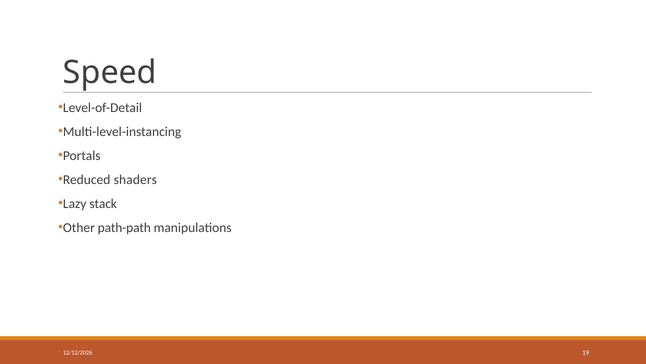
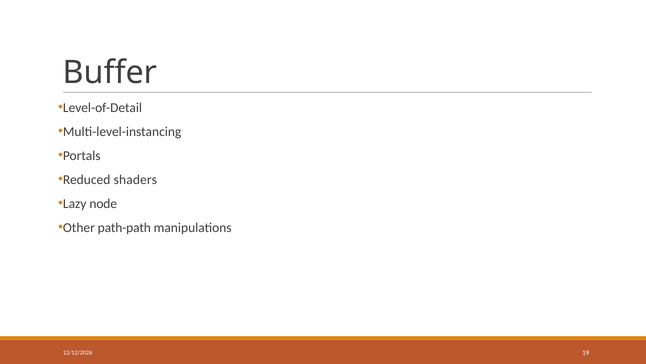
Speed: Speed -> Buffer (110, 72)
stack: stack -> node (103, 203)
